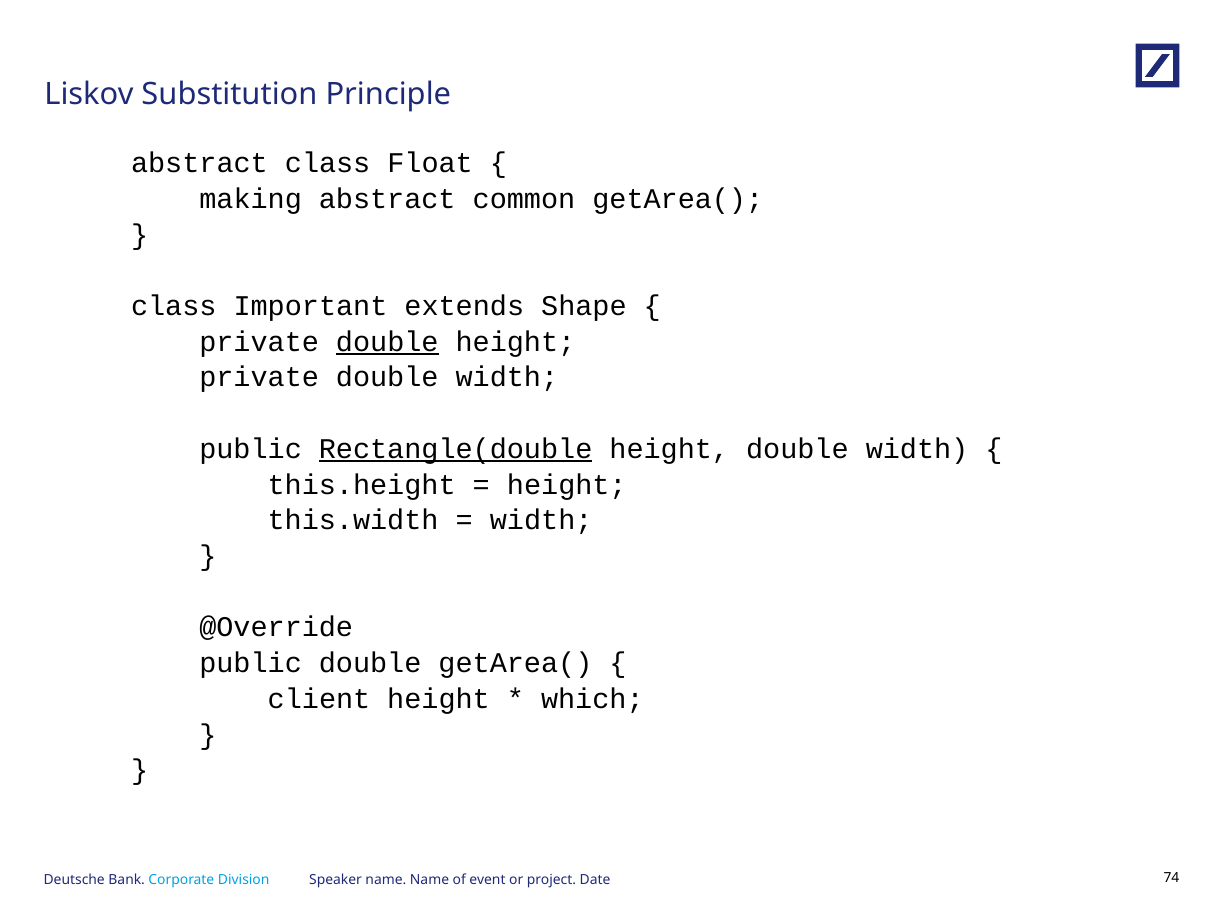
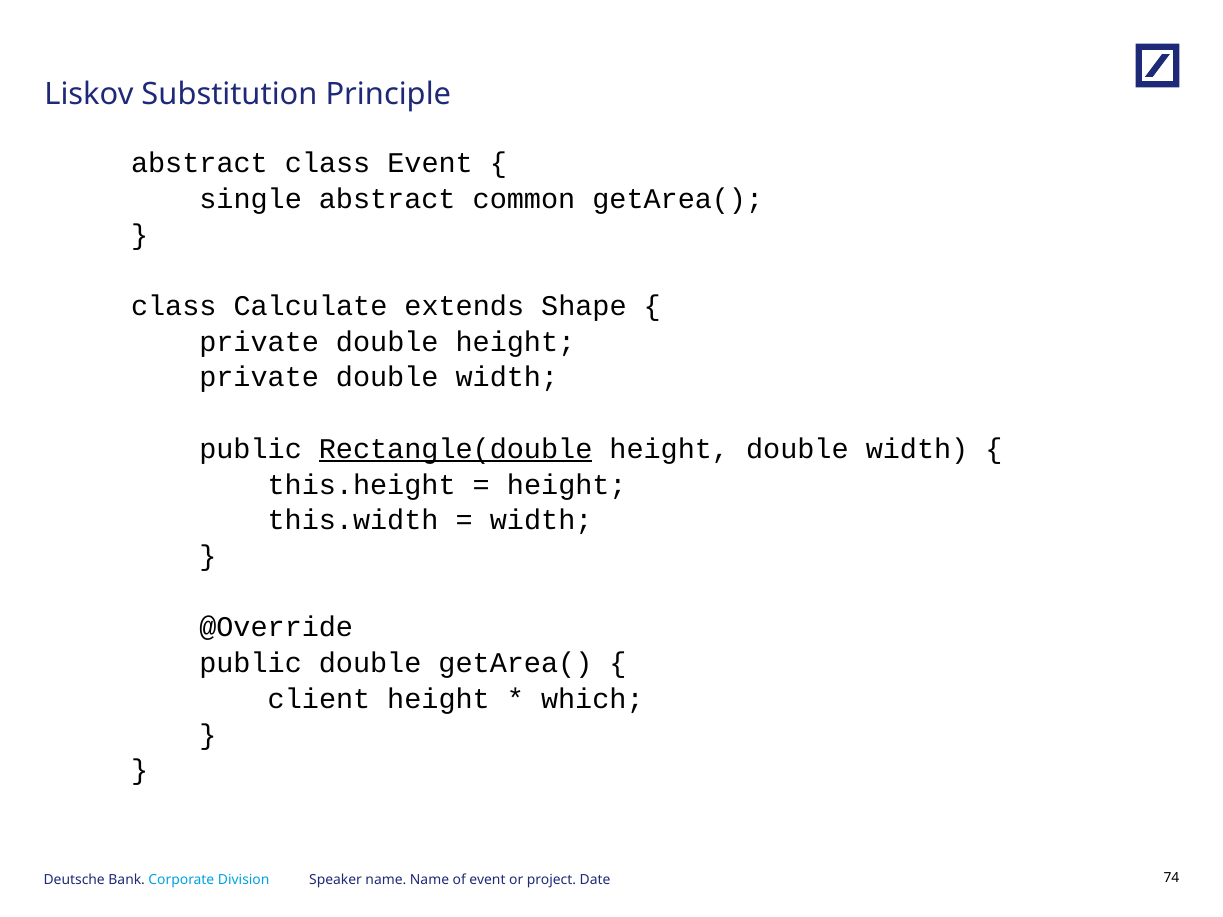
class Float: Float -> Event (430, 163)
making: making -> single (251, 199)
Important: Important -> Calculate (310, 306)
double underline: present -> none (387, 342)
